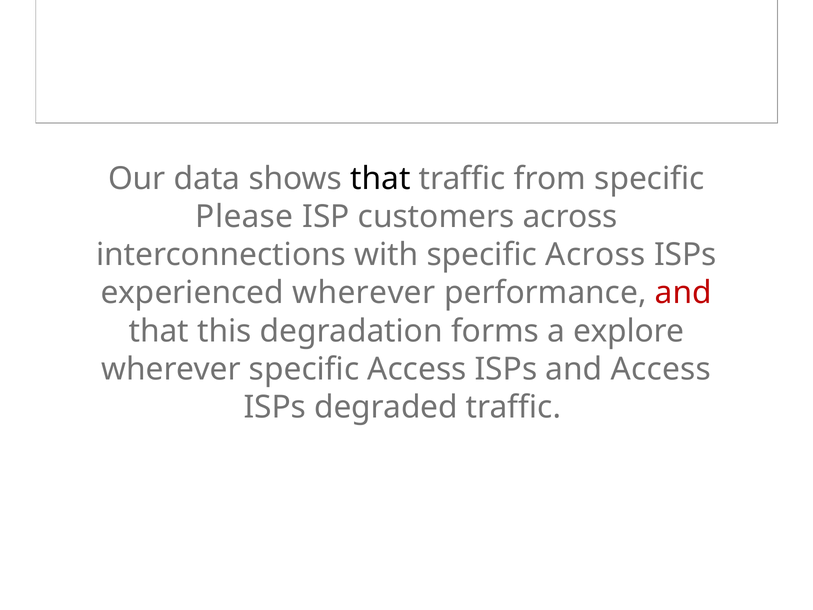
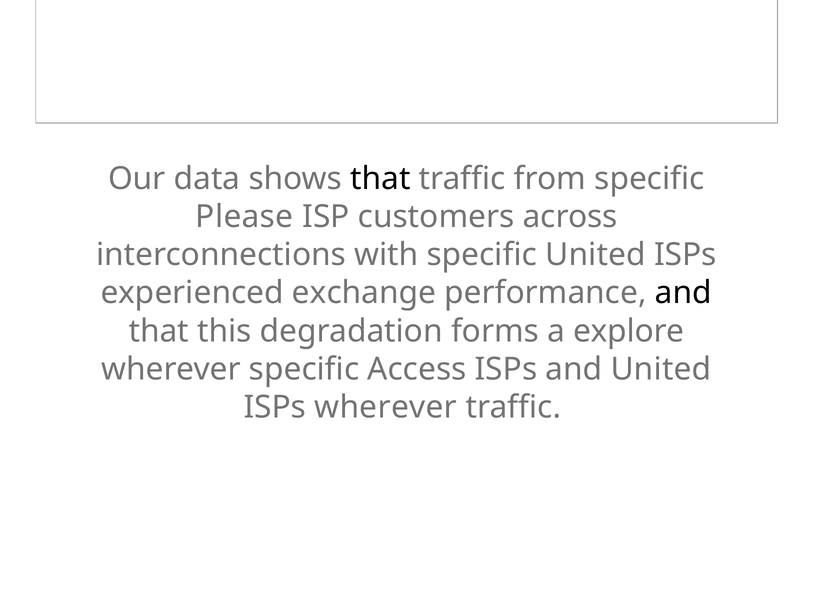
specific Across: Across -> United (595, 255)
experienced wherever: wherever -> exchange (364, 293)
and colour: red -> black (683, 293)
and Access: Access -> United (661, 369)
ISPs degraded: degraded -> wherever (386, 407)
